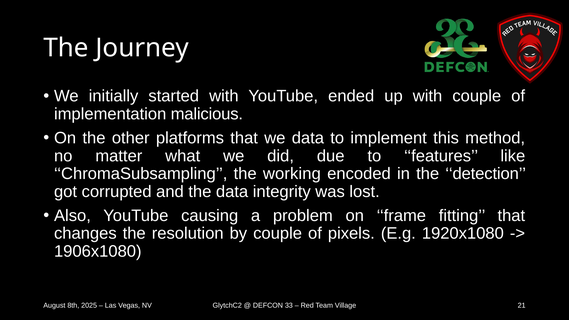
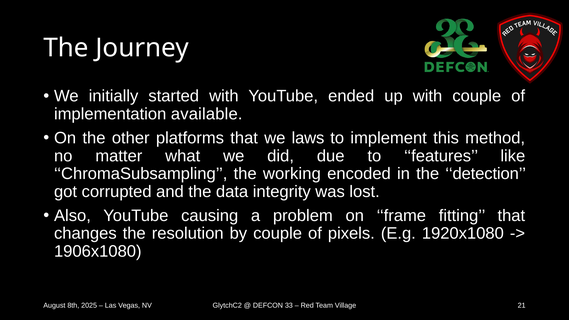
malicious: malicious -> available (207, 114)
we data: data -> laws (308, 138)
